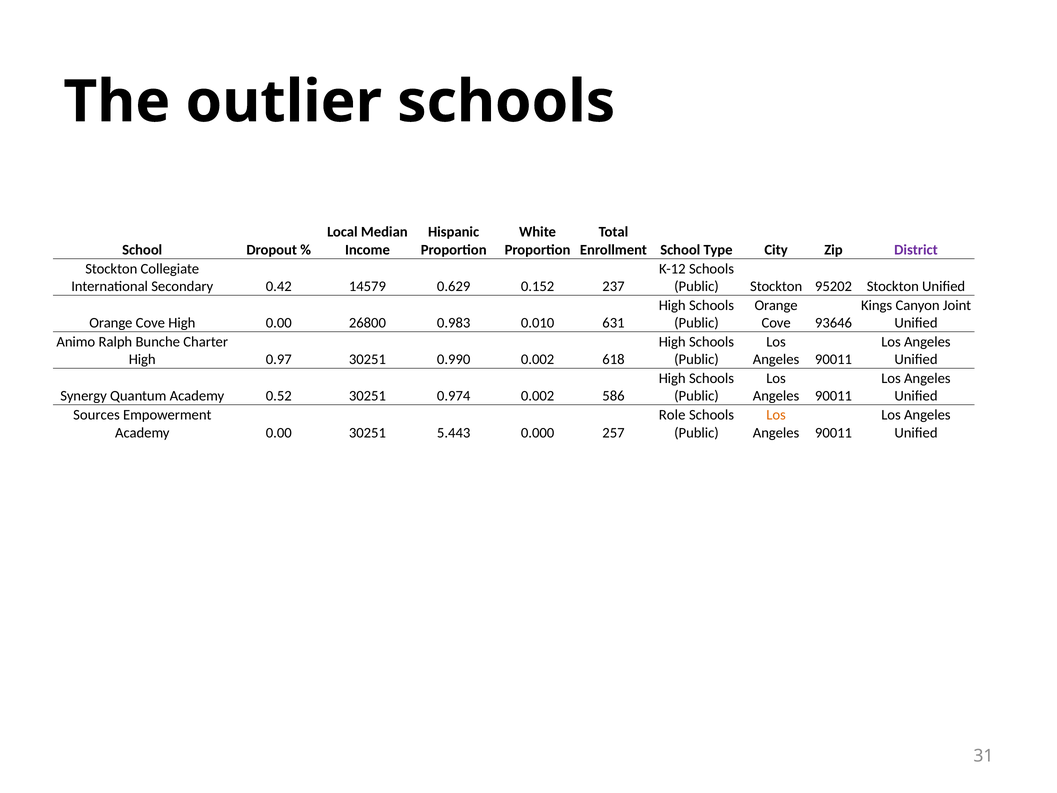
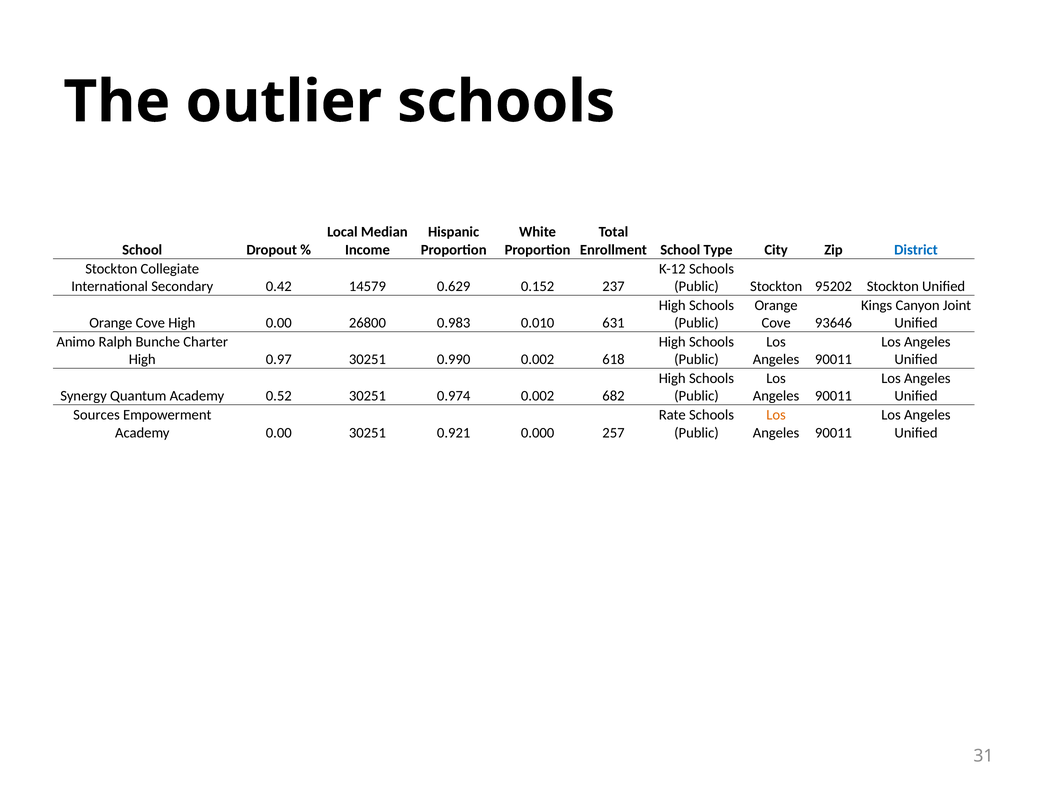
District colour: purple -> blue (916, 250)
586: 586 -> 682 (614, 396)
Role: Role -> Rate (672, 415)
5.443: 5.443 -> 0.921 (454, 433)
